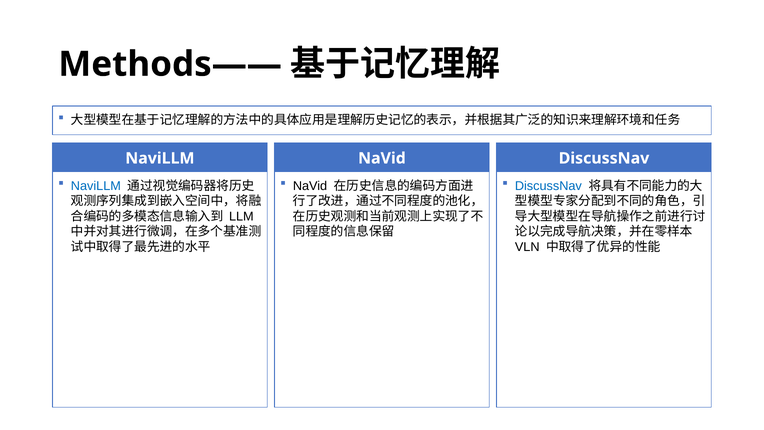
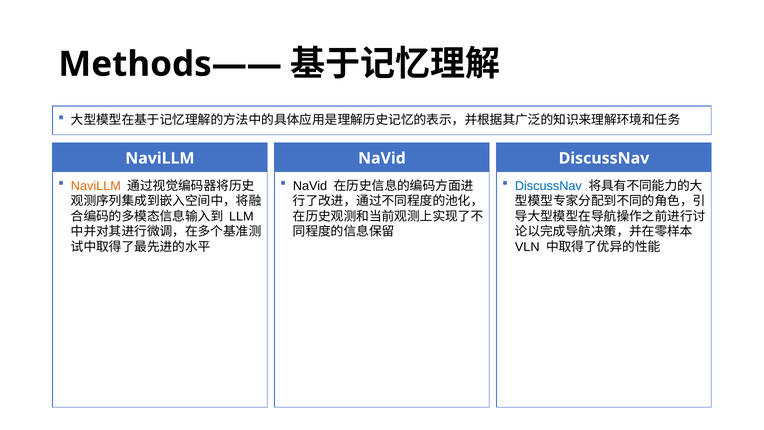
NaviLLM colour: blue -> orange (96, 186)
